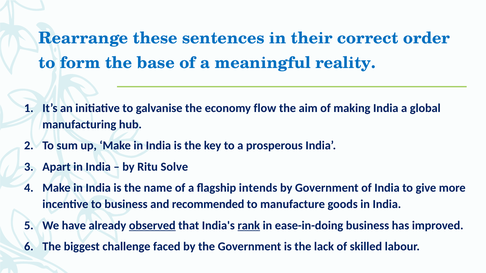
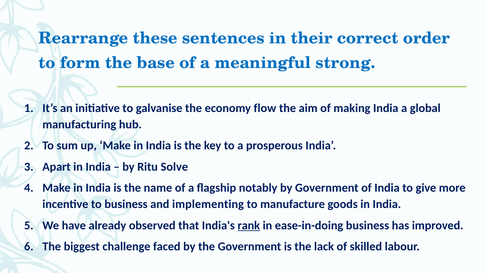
reality: reality -> strong (345, 63)
intends: intends -> notably (258, 188)
recommended: recommended -> implementing (208, 205)
observed underline: present -> none (152, 226)
